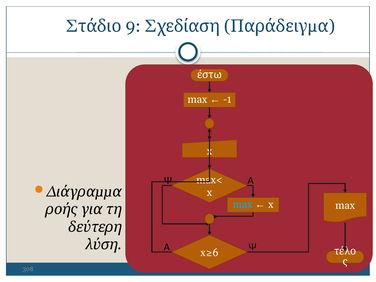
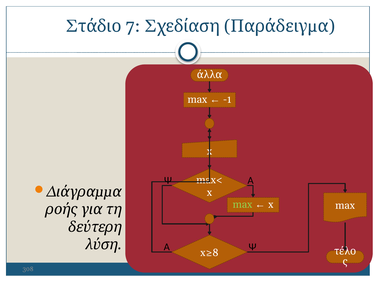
9: 9 -> 7 (133, 26)
έστω: έστω -> άλλα (209, 75)
max colour: light blue -> light green (242, 204)
x≥6: x≥6 -> x≥8 (209, 253)
